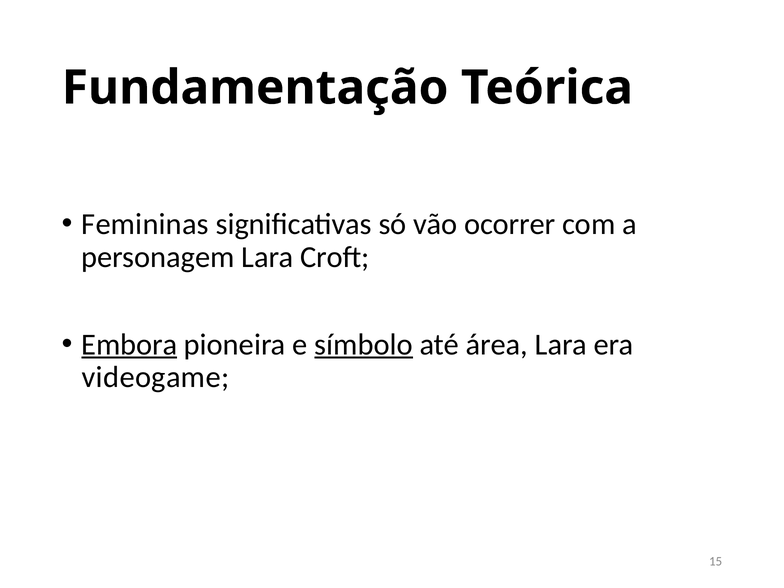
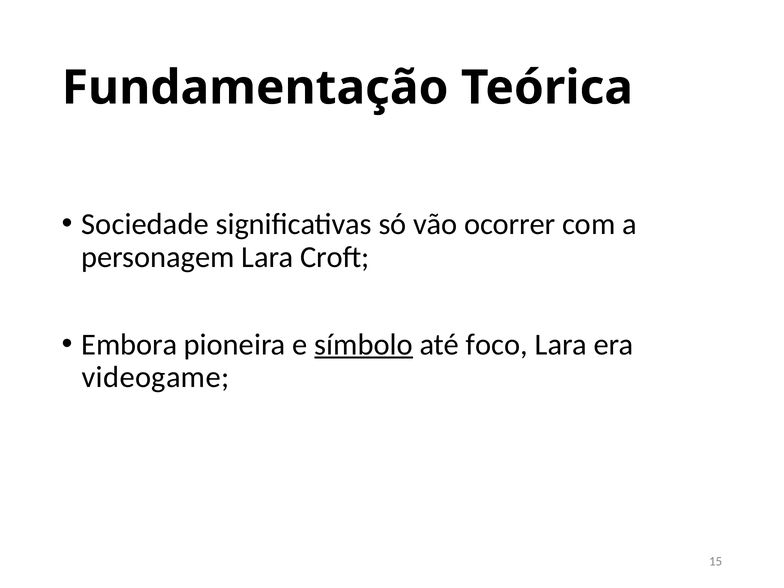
Femininas: Femininas -> Sociedade (145, 224)
Embora underline: present -> none (129, 344)
área: área -> foco (497, 344)
